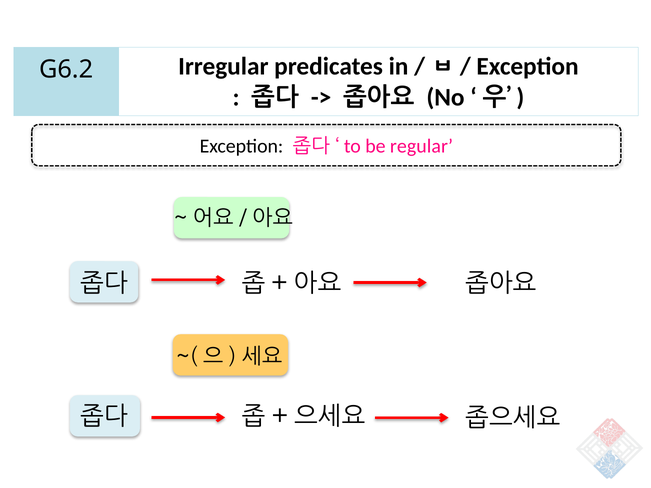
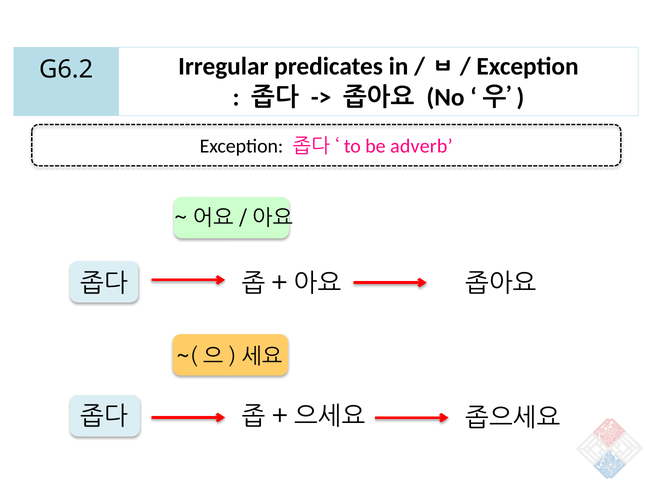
regular: regular -> adverb (421, 146)
